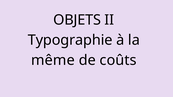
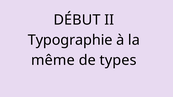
OBJETS: OBJETS -> DÉBUT (77, 20)
coûts: coûts -> types (118, 60)
